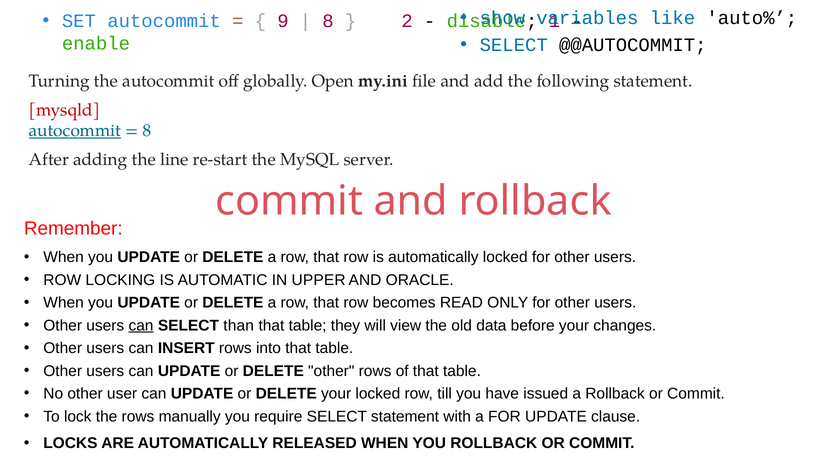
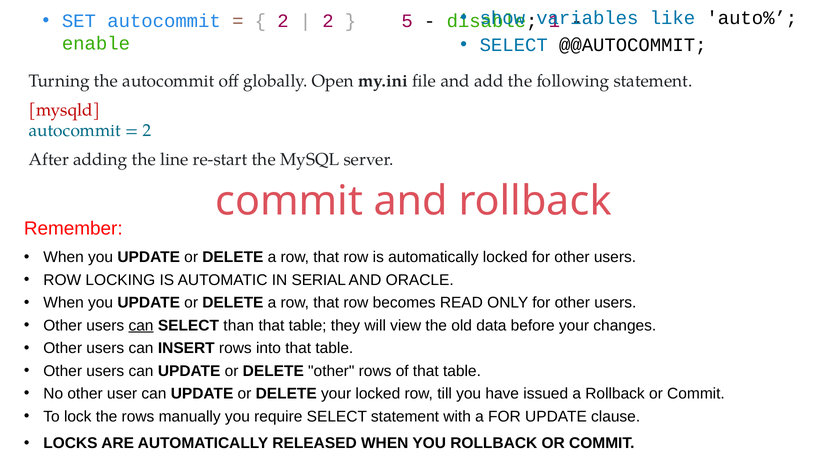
9: 9 -> 2 (283, 21)
8: 8 -> 2 (328, 21)
2: 2 -> 5 (407, 21)
autocommit underline: present -> none (75, 131)
8: 8 -> 2 (147, 131)
UPPER: UPPER -> SERIAL (319, 280)
